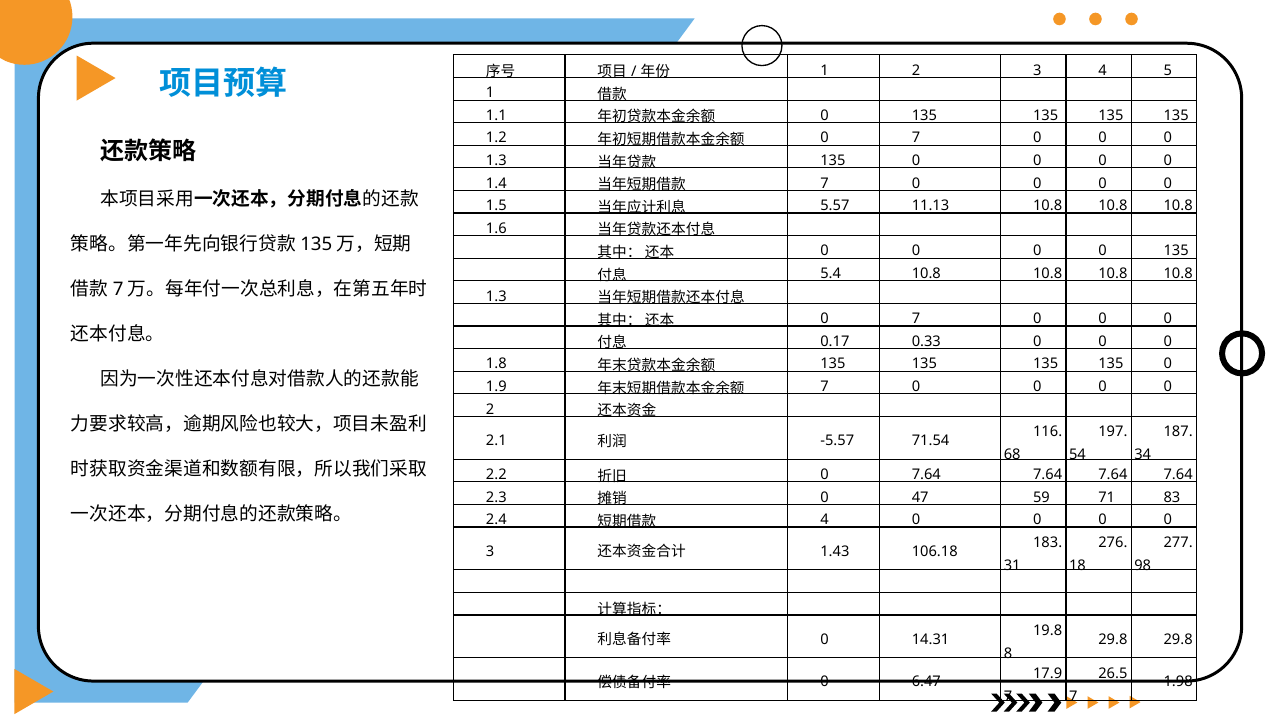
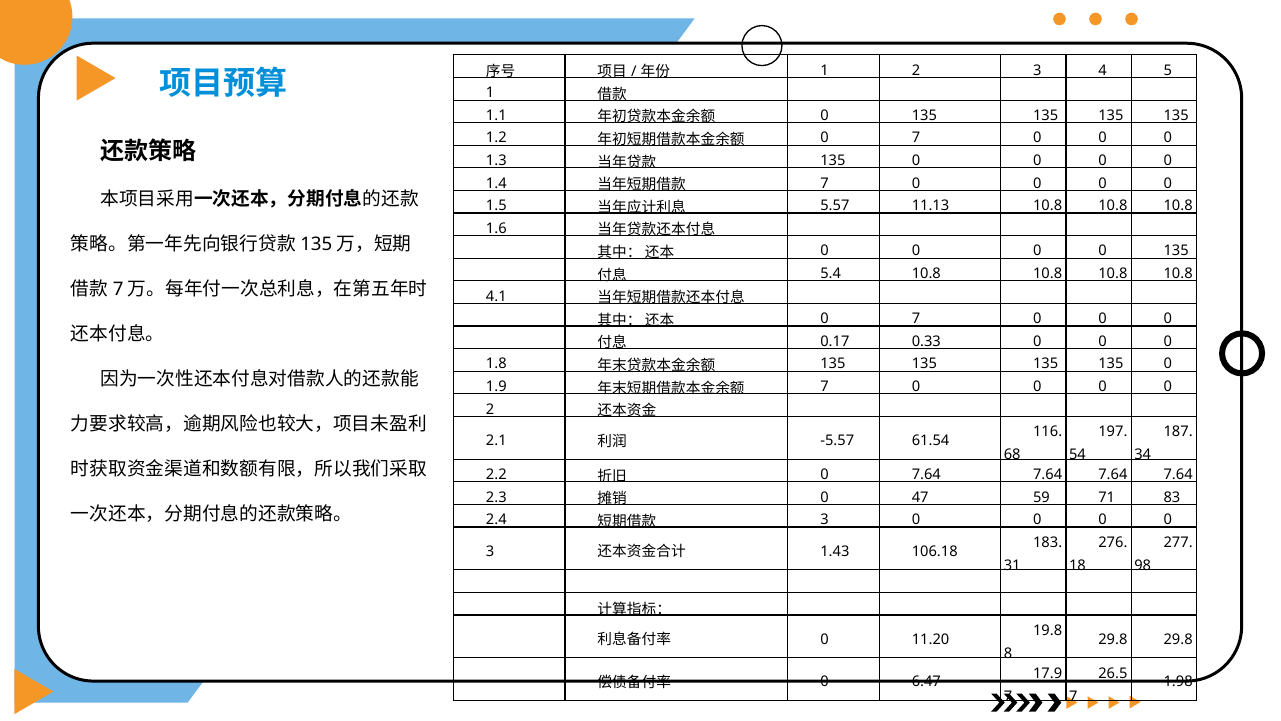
1.3: 1.3 -> 4.1 (496, 296)
71.54: 71.54 -> 61.54 (931, 440)
4: 4 -> 3 (825, 519)
14.31: 14.31 -> 11.20 (931, 639)
